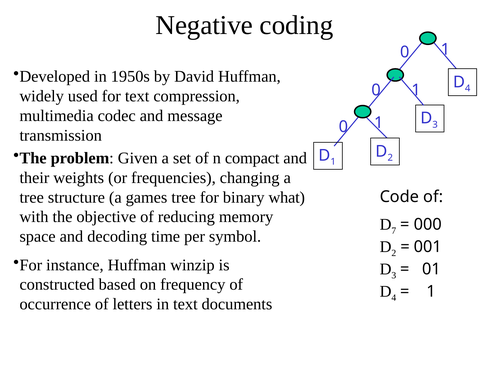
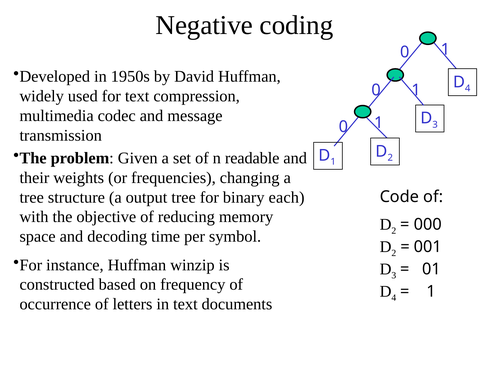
compact: compact -> readable (252, 158)
games: games -> output (146, 197)
what: what -> each (287, 197)
7: 7 -> 2 (394, 231)
